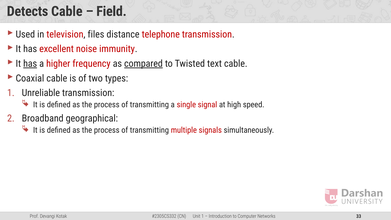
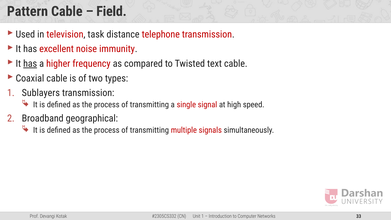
Detects: Detects -> Pattern (27, 11)
files: files -> task (96, 34)
compared underline: present -> none (143, 64)
Unreliable: Unreliable -> Sublayers (41, 93)
